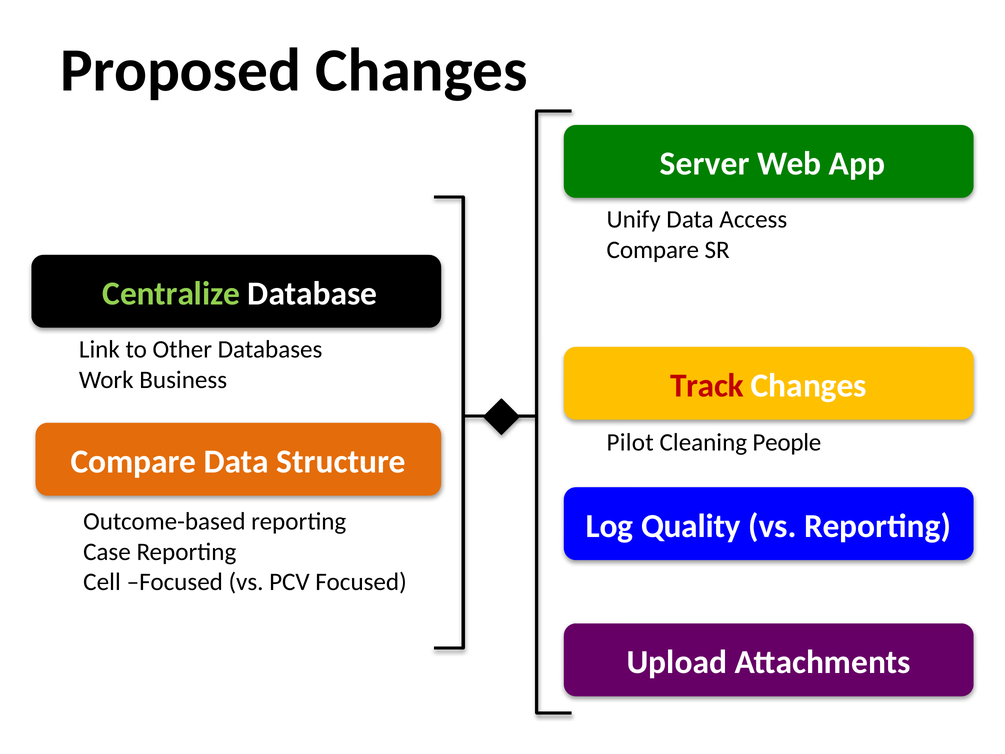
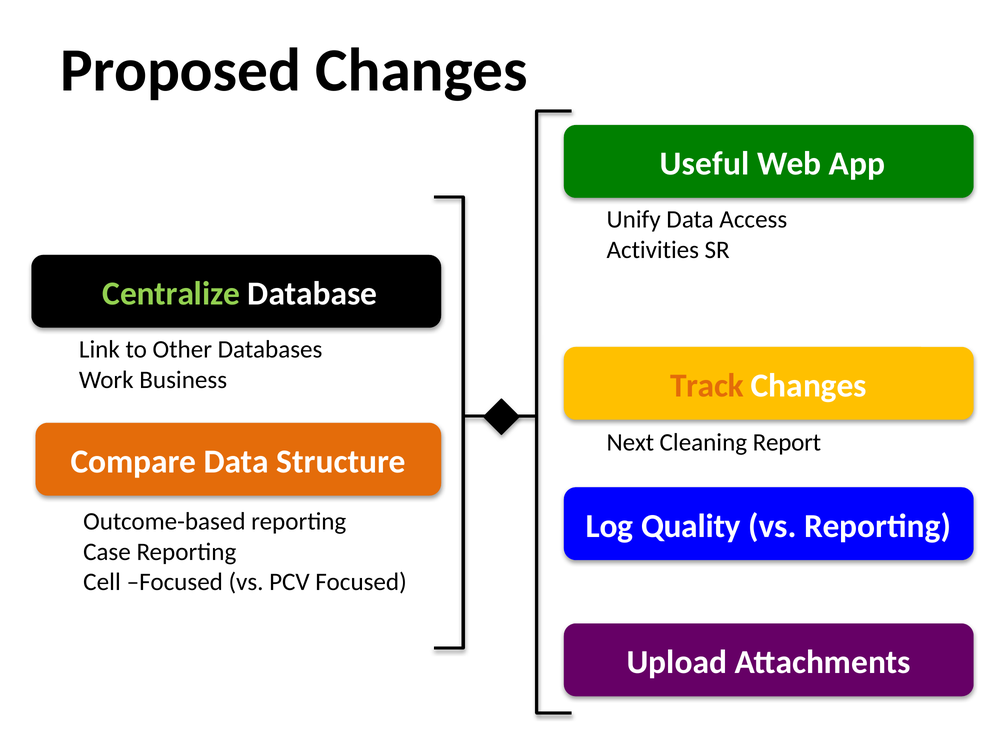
Server: Server -> Useful (705, 164)
Compare: Compare -> Activities (653, 250)
Track colour: red -> orange (707, 386)
Pilot: Pilot -> Next (630, 442)
People: People -> Report (787, 442)
